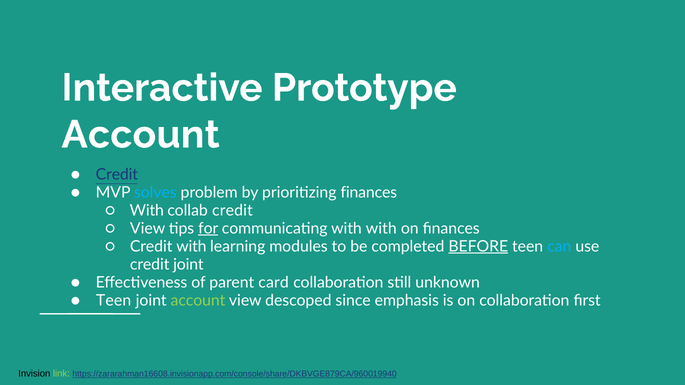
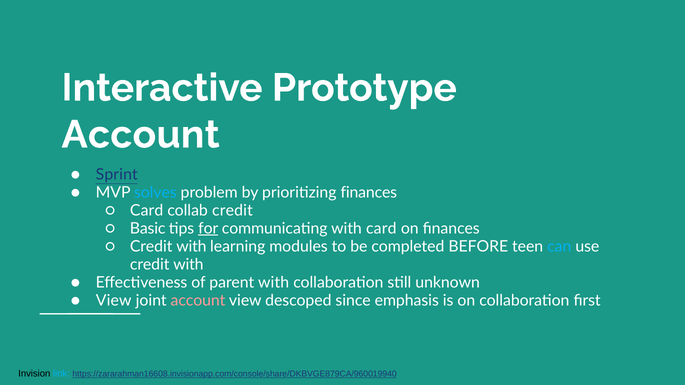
Credit: Credit -> Sprint (117, 175)
With: With -> Card (147, 211)
View: View -> Basic (148, 229)
with with: with -> card (381, 229)
BEFORE underline: present -> none (478, 247)
joint: joint -> with (188, 265)
parent card: card -> with (274, 283)
Teen: Teen -> View (114, 301)
account colour: light green -> pink (198, 301)
link colour: light green -> light blue (61, 374)
